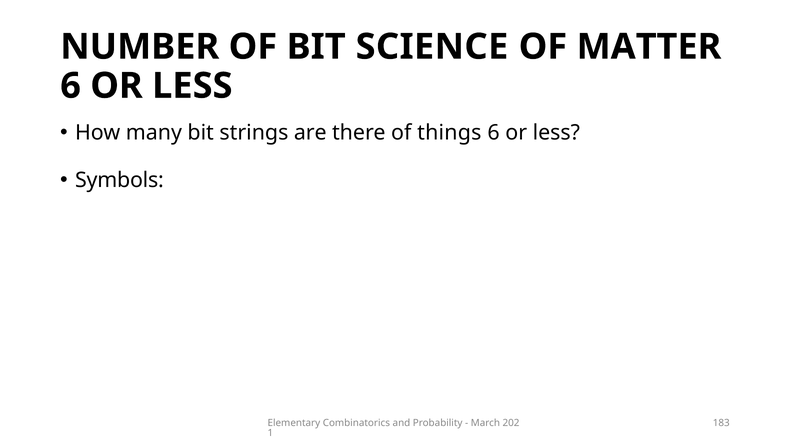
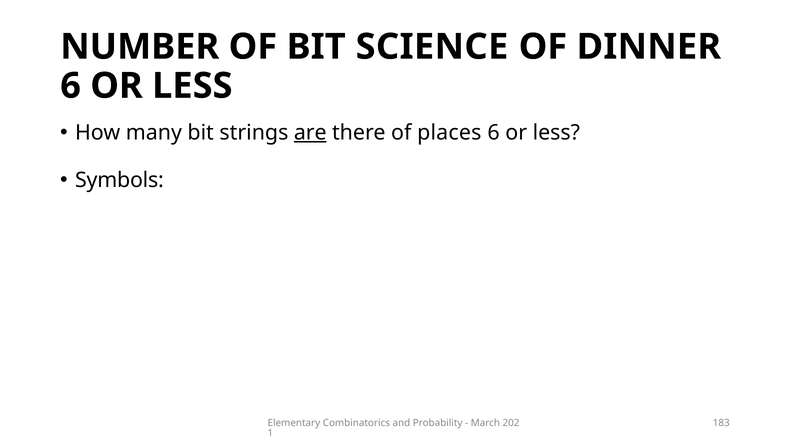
MATTER: MATTER -> DINNER (649, 47)
are underline: none -> present (310, 133)
things: things -> places (449, 133)
